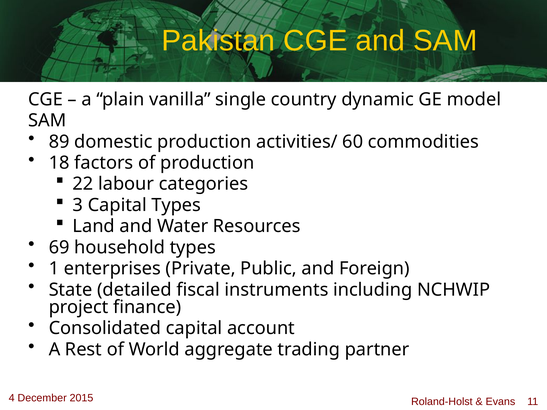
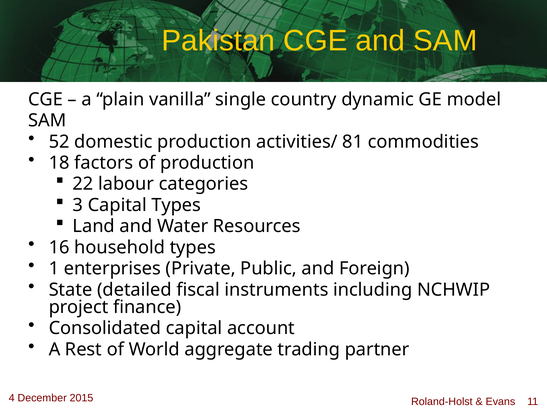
89: 89 -> 52 (59, 142)
60: 60 -> 81 (353, 142)
69: 69 -> 16 (59, 248)
